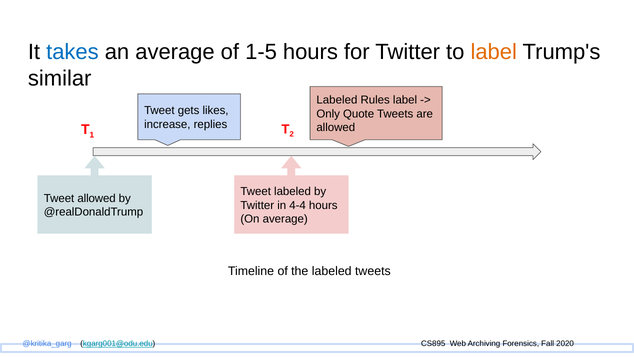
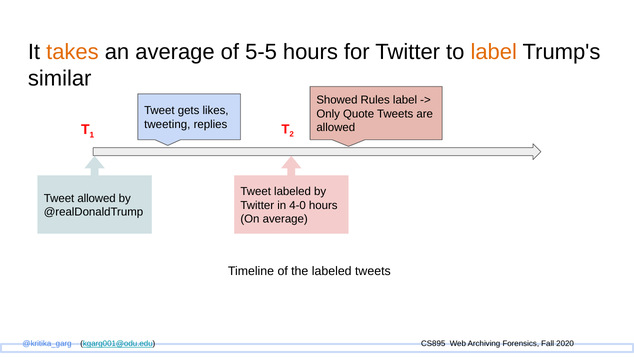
takes colour: blue -> orange (72, 52)
1-5: 1-5 -> 5-5 (261, 52)
Labeled: Labeled -> Showed (337, 100)
increase: increase -> tweeting (167, 124)
4-4: 4-4 -> 4-0 (298, 205)
